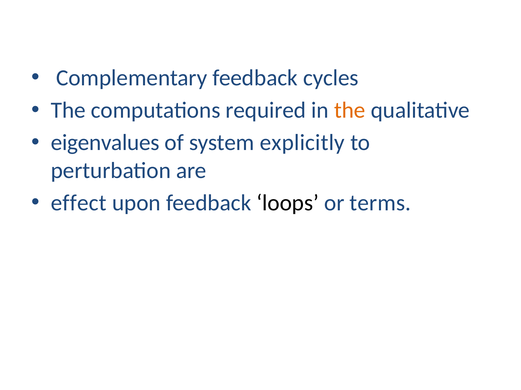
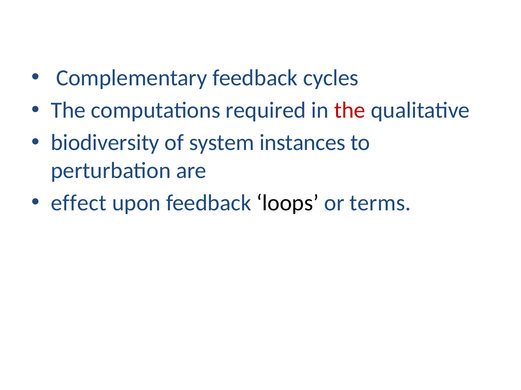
the colour: orange -> red (350, 110)
eigenvalues: eigenvalues -> biodiversity (105, 143)
explicitly: explicitly -> instances (302, 143)
